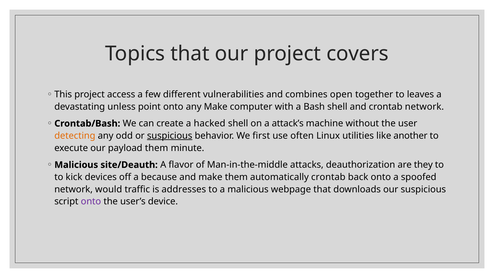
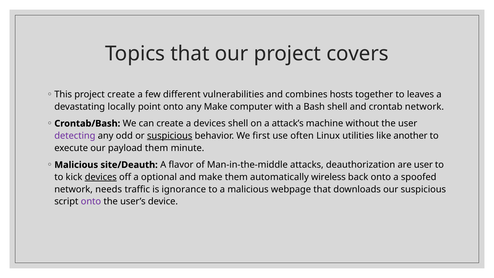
project access: access -> create (121, 94)
open: open -> hosts (341, 94)
unless: unless -> locally (122, 107)
a hacked: hacked -> devices (210, 123)
detecting colour: orange -> purple (75, 136)
are they: they -> user (423, 165)
devices underline: none -> present (101, 177)
because: because -> optional (159, 177)
automatically crontab: crontab -> wireless (328, 177)
would: would -> needs (109, 189)
addresses: addresses -> ignorance (184, 189)
